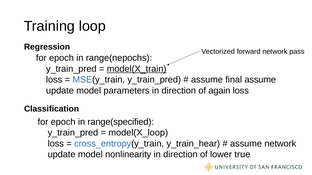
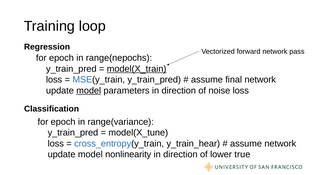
final assume: assume -> network (260, 80)
model underline: none -> present (89, 91)
again: again -> noise (219, 91)
range(specified: range(specified -> range(variance (121, 122)
model(X_loop: model(X_loop -> model(X_tune (138, 133)
